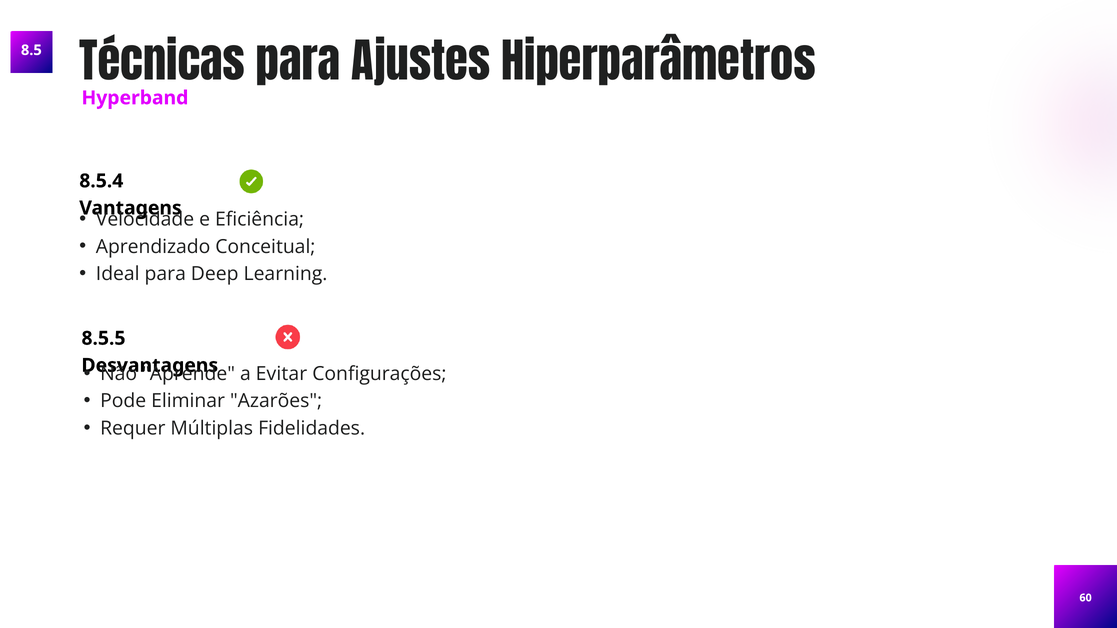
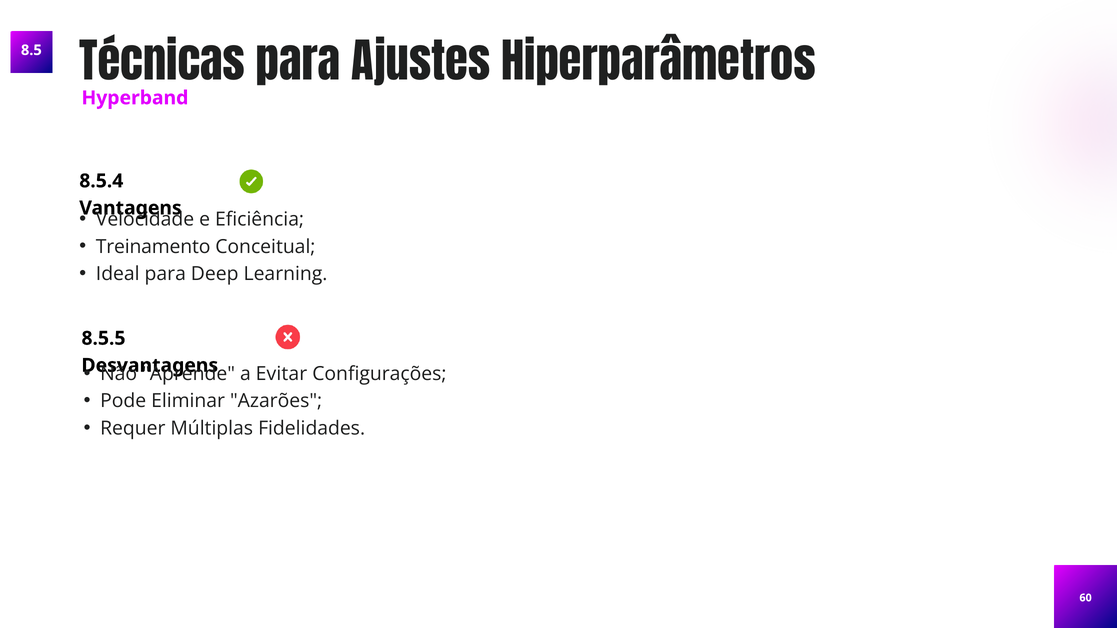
Aprendizado: Aprendizado -> Treinamento (153, 247)
